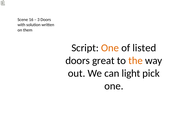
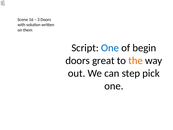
One colour: orange -> blue (110, 48)
listed: listed -> begin (144, 48)
light: light -> step (131, 73)
